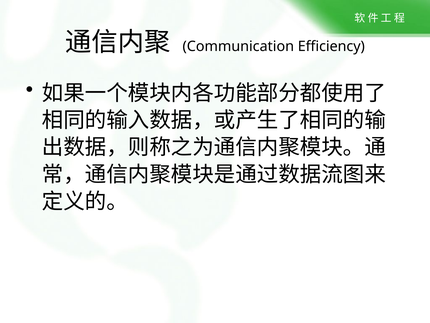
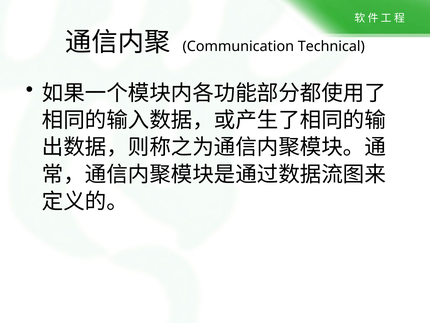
Efficiency: Efficiency -> Technical (331, 46)
